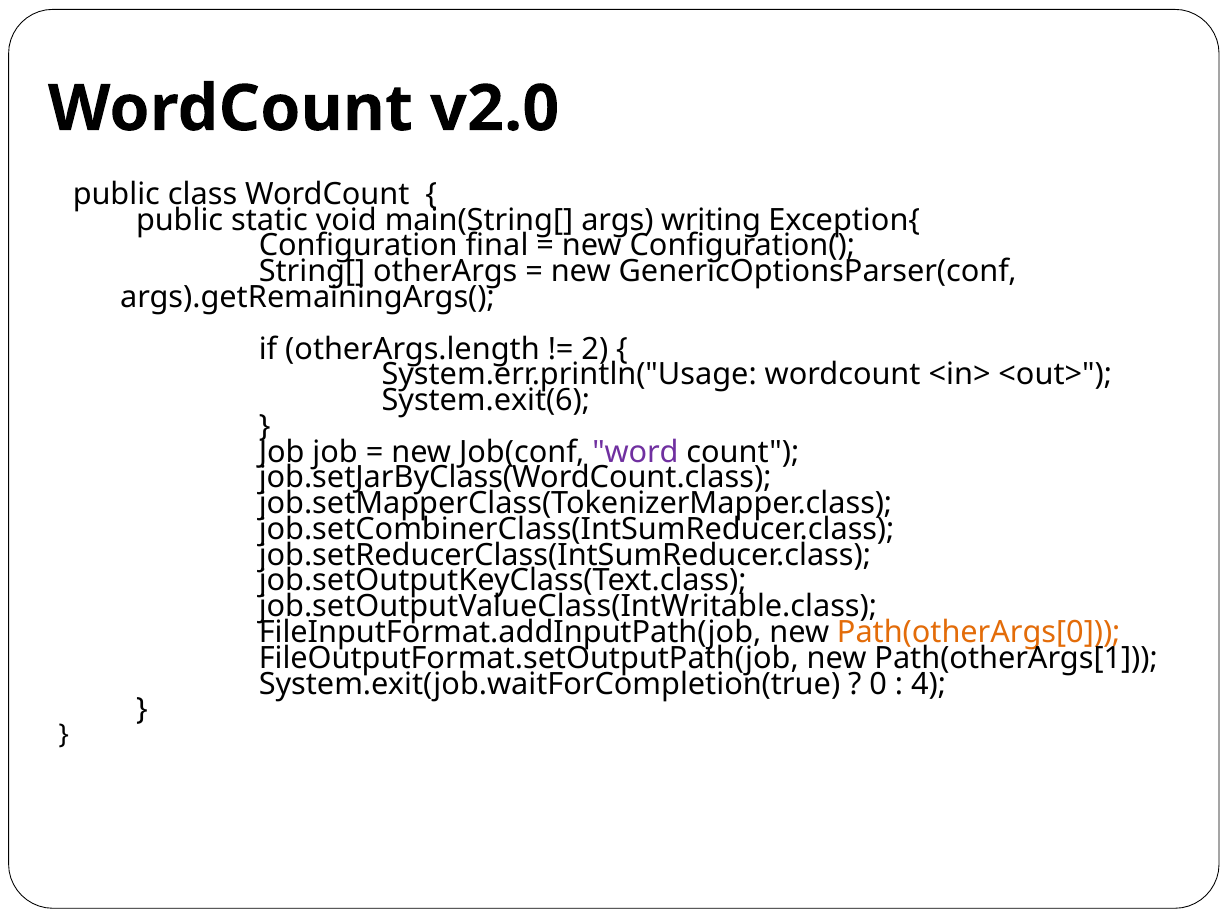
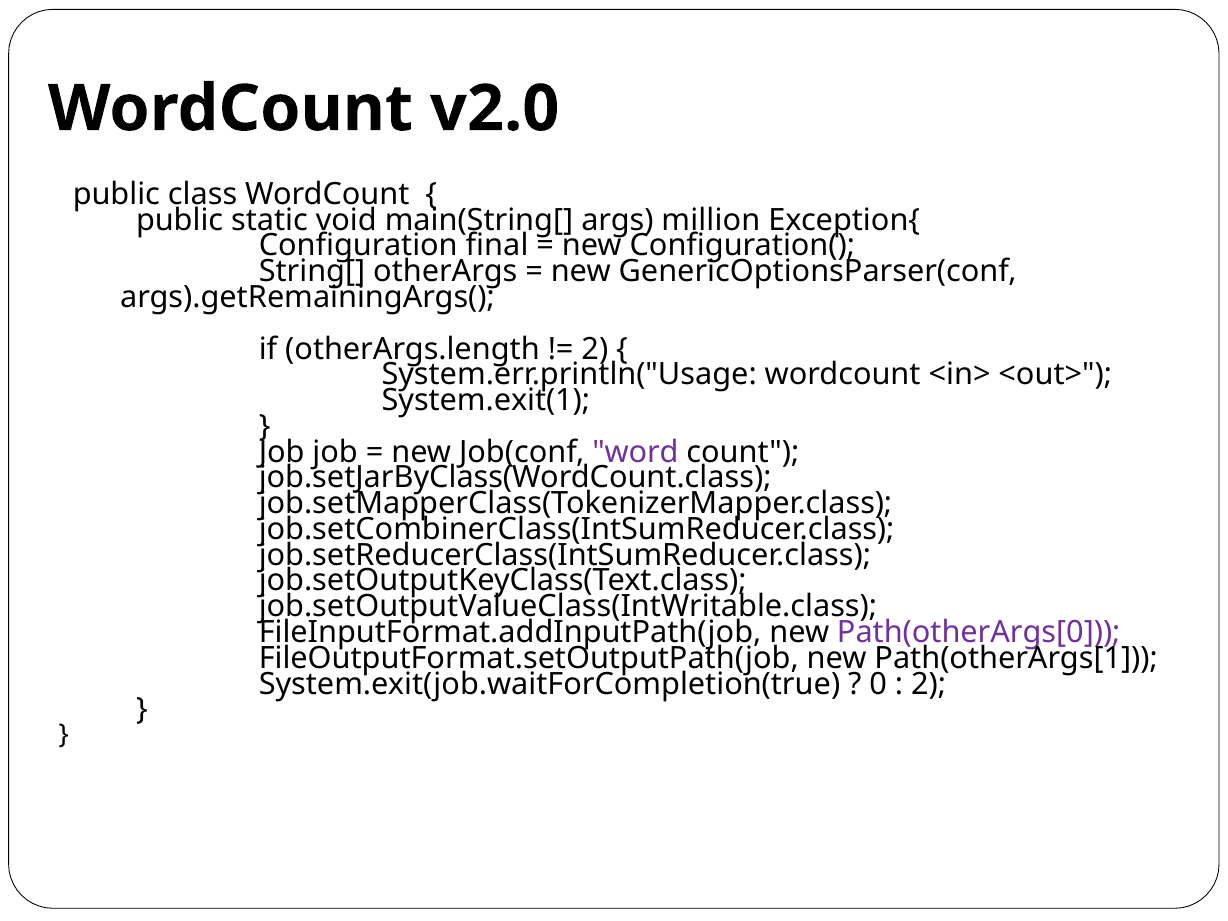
writing: writing -> million (711, 220)
System.exit(6: System.exit(6 -> System.exit(1 (486, 400)
Path(otherArgs[0 colour: orange -> purple (979, 632)
4: 4 -> 2 (929, 684)
